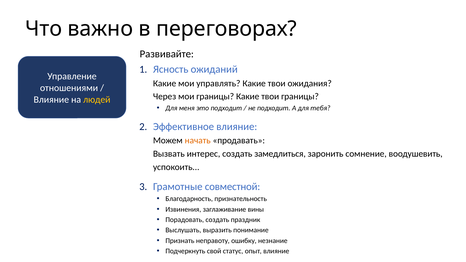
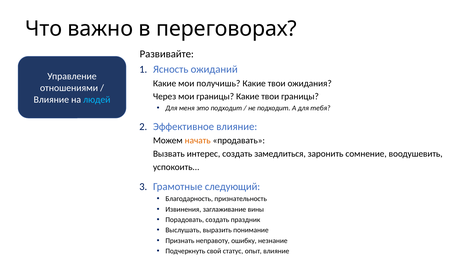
управлять: управлять -> получишь (218, 83)
людей colour: yellow -> light blue (97, 100)
совместной: совместной -> следующий (233, 187)
